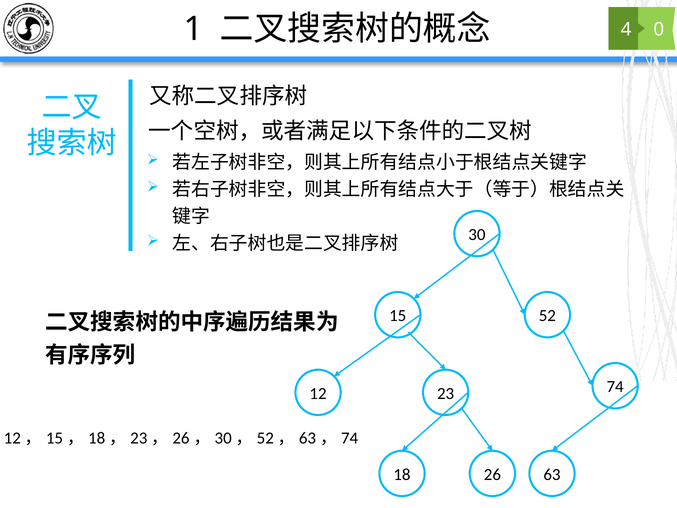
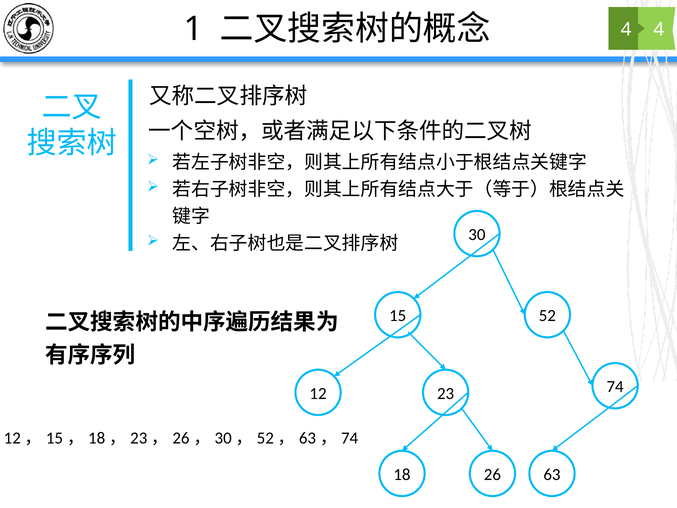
0: 0 -> 4 (659, 30)
